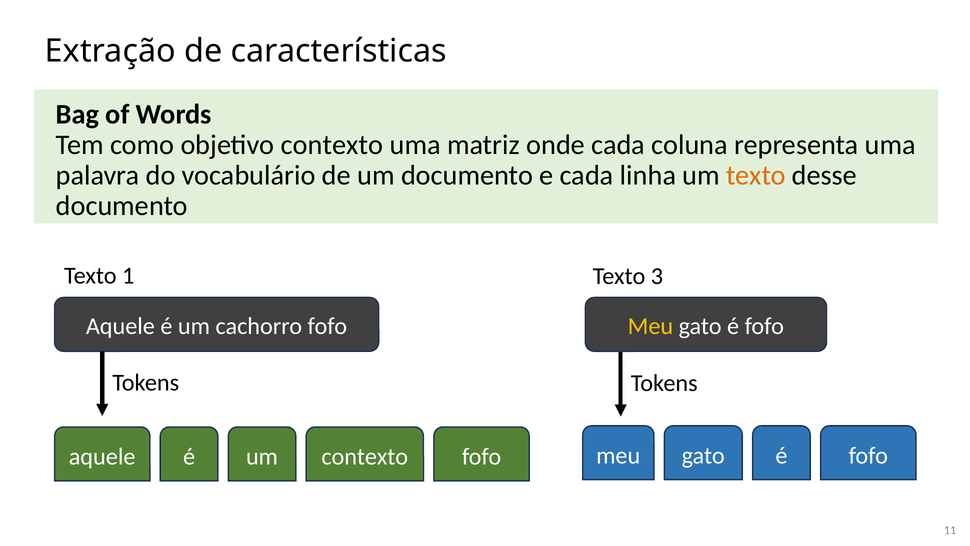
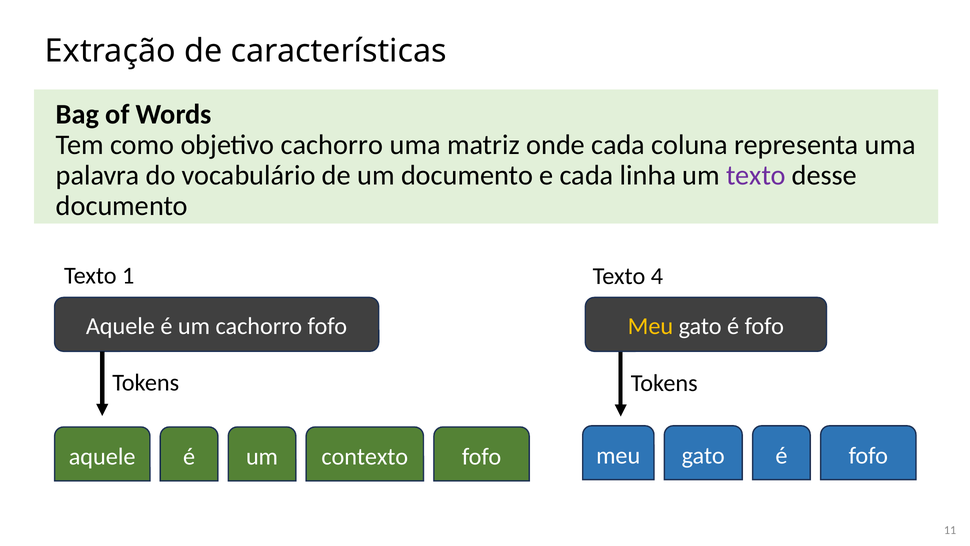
objetivo contexto: contexto -> cachorro (332, 145)
texto colour: orange -> purple (756, 175)
3: 3 -> 4 (657, 276)
